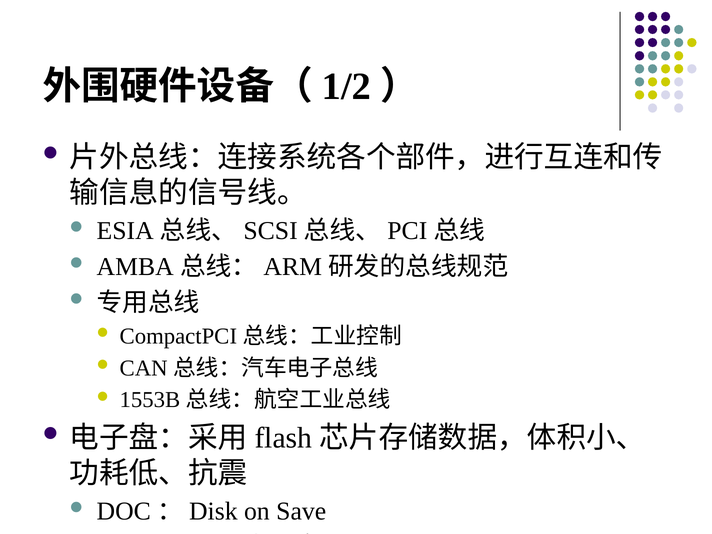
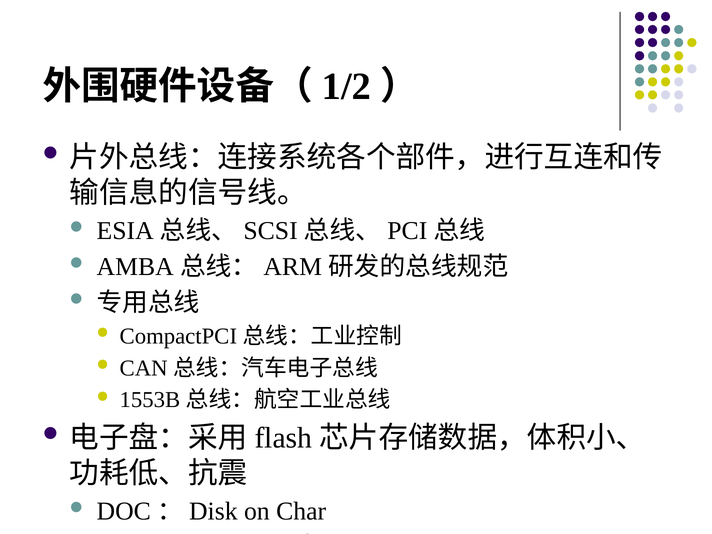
Save: Save -> Char (301, 511)
